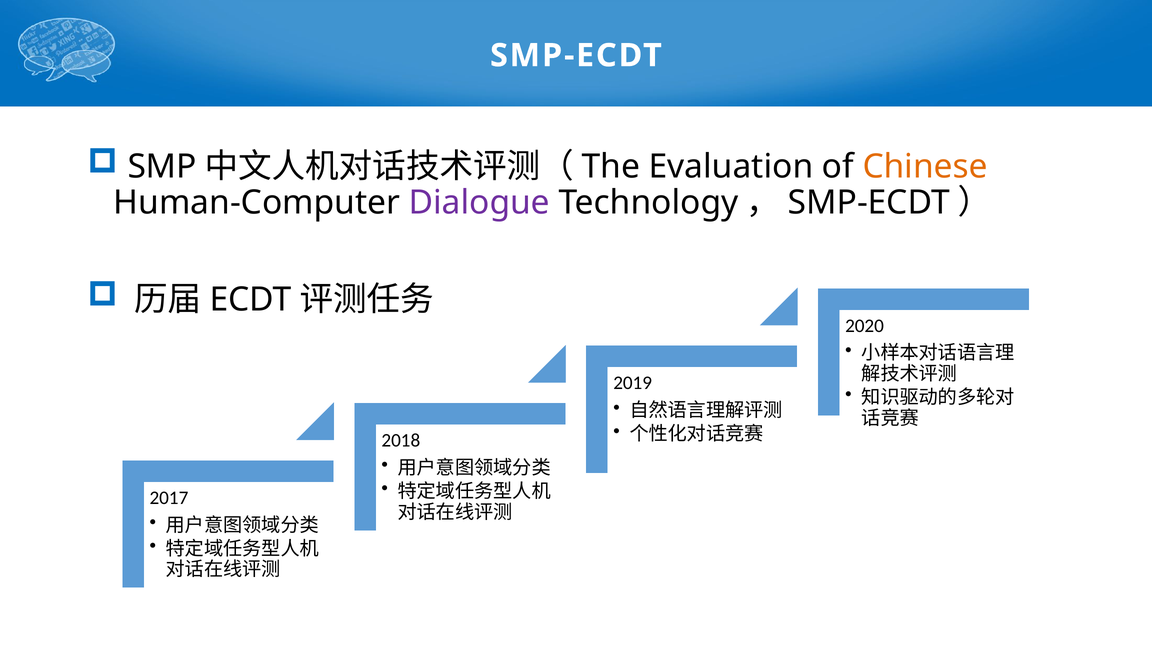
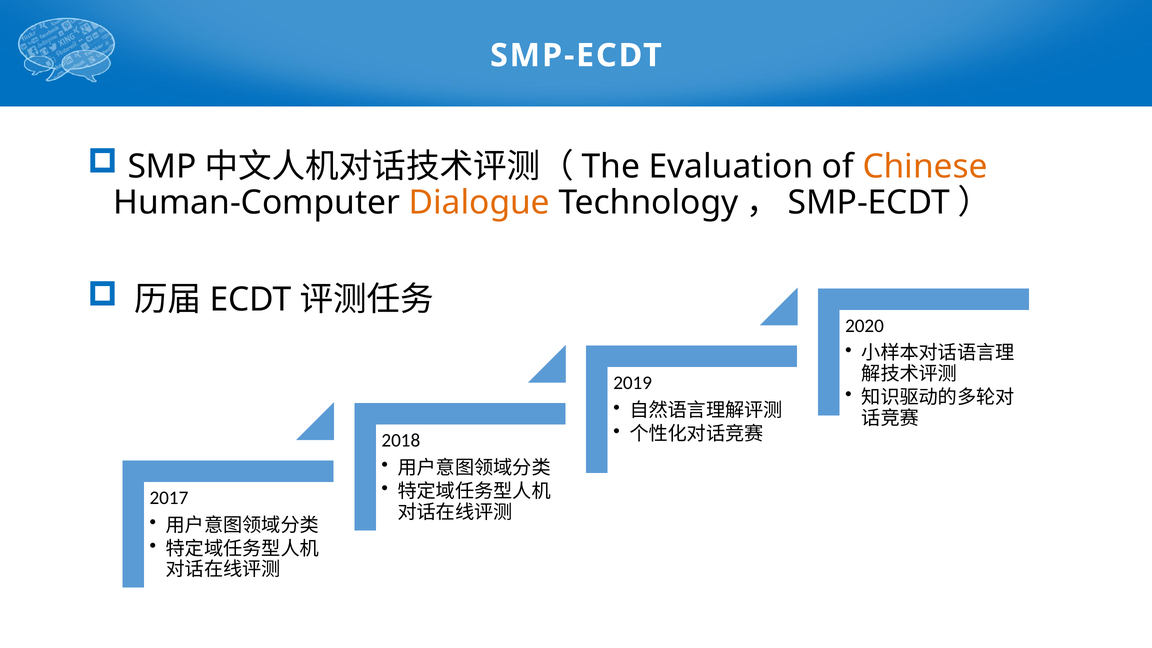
Dialogue colour: purple -> orange (479, 203)
